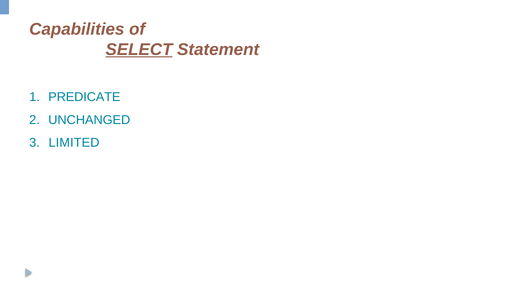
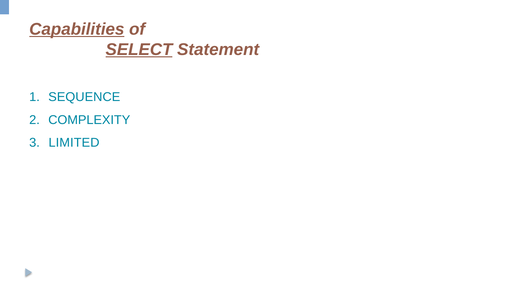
Capabilities underline: none -> present (77, 29)
PREDICATE: PREDICATE -> SEQUENCE (84, 97)
UNCHANGED: UNCHANGED -> COMPLEXITY (89, 120)
